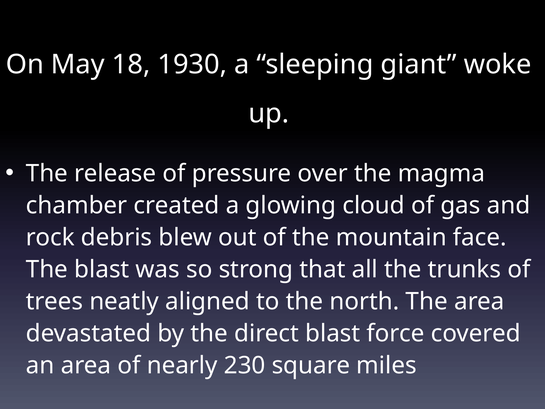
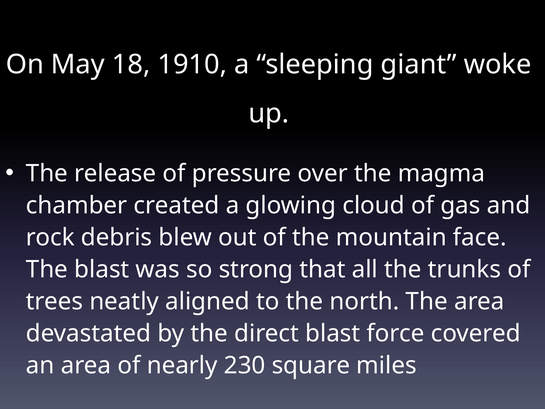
1930: 1930 -> 1910 (192, 65)
